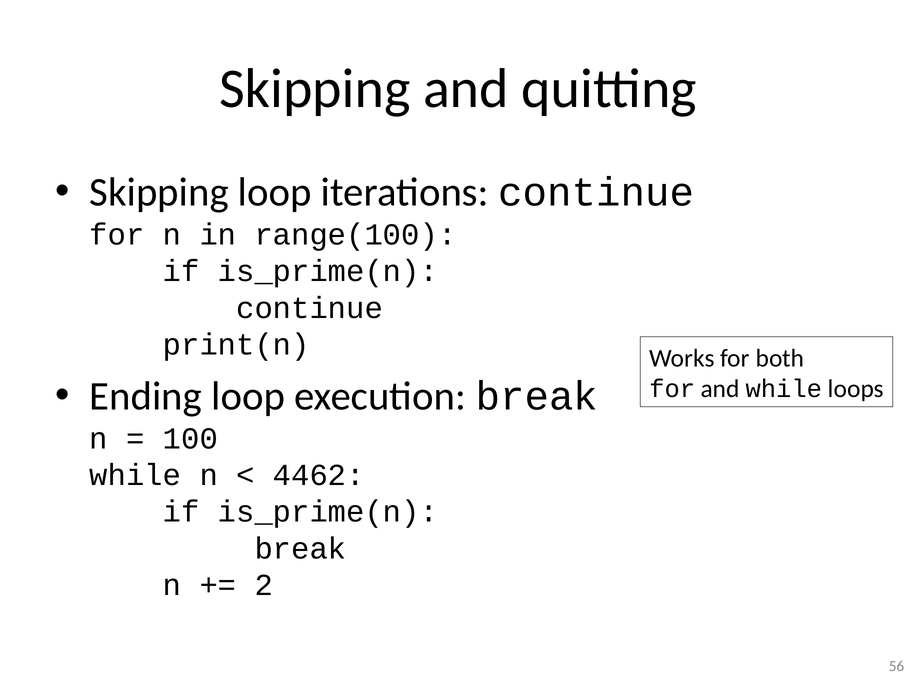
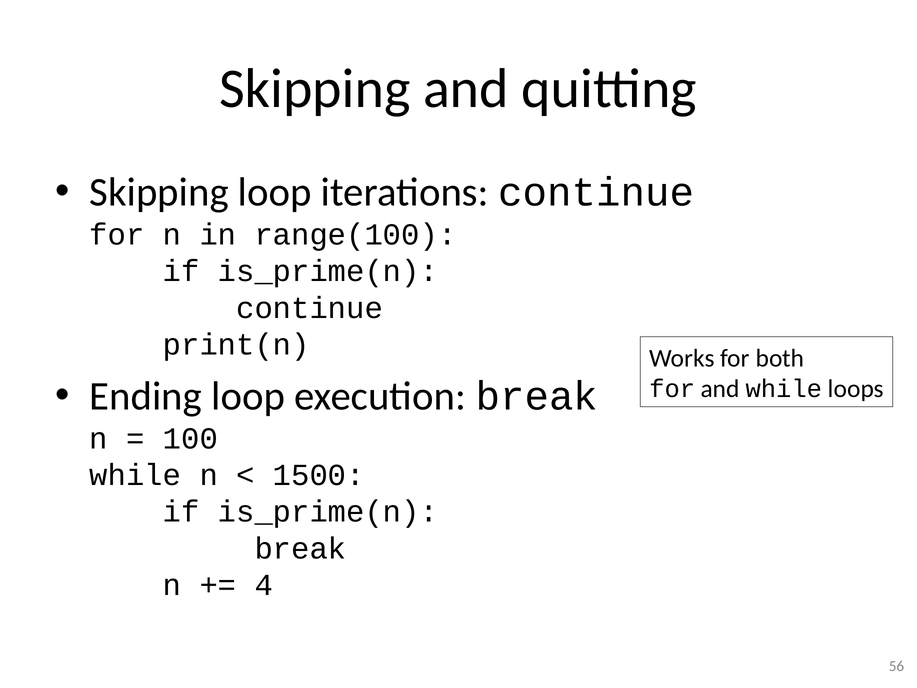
4462: 4462 -> 1500 (319, 475)
2: 2 -> 4 (264, 585)
